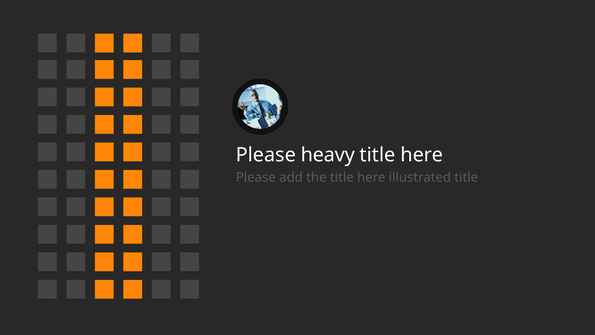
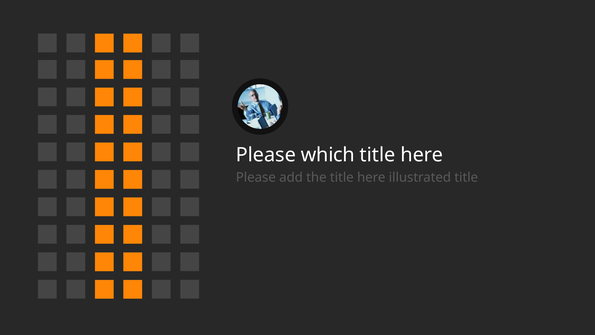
heavy: heavy -> which (328, 155)
